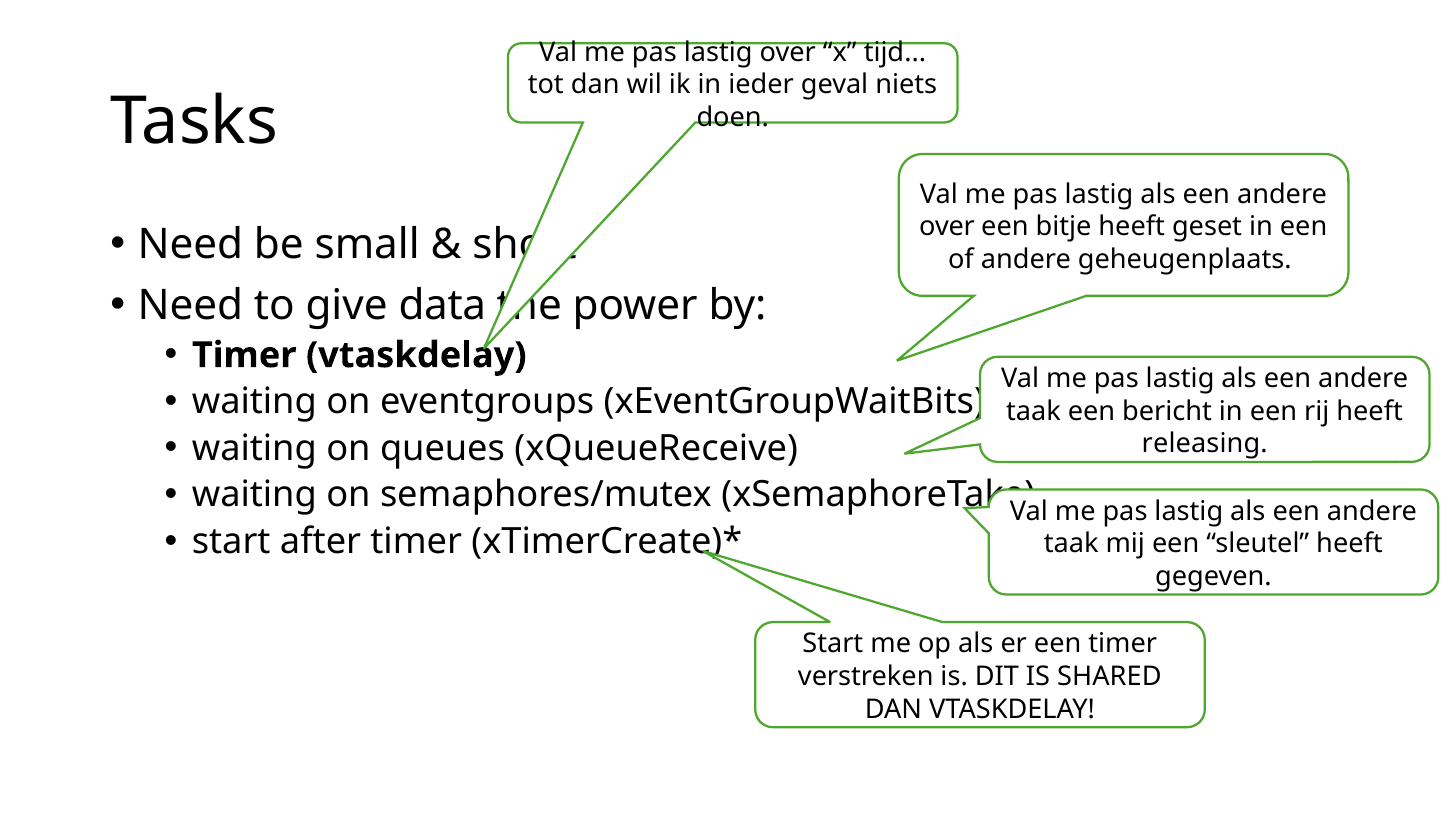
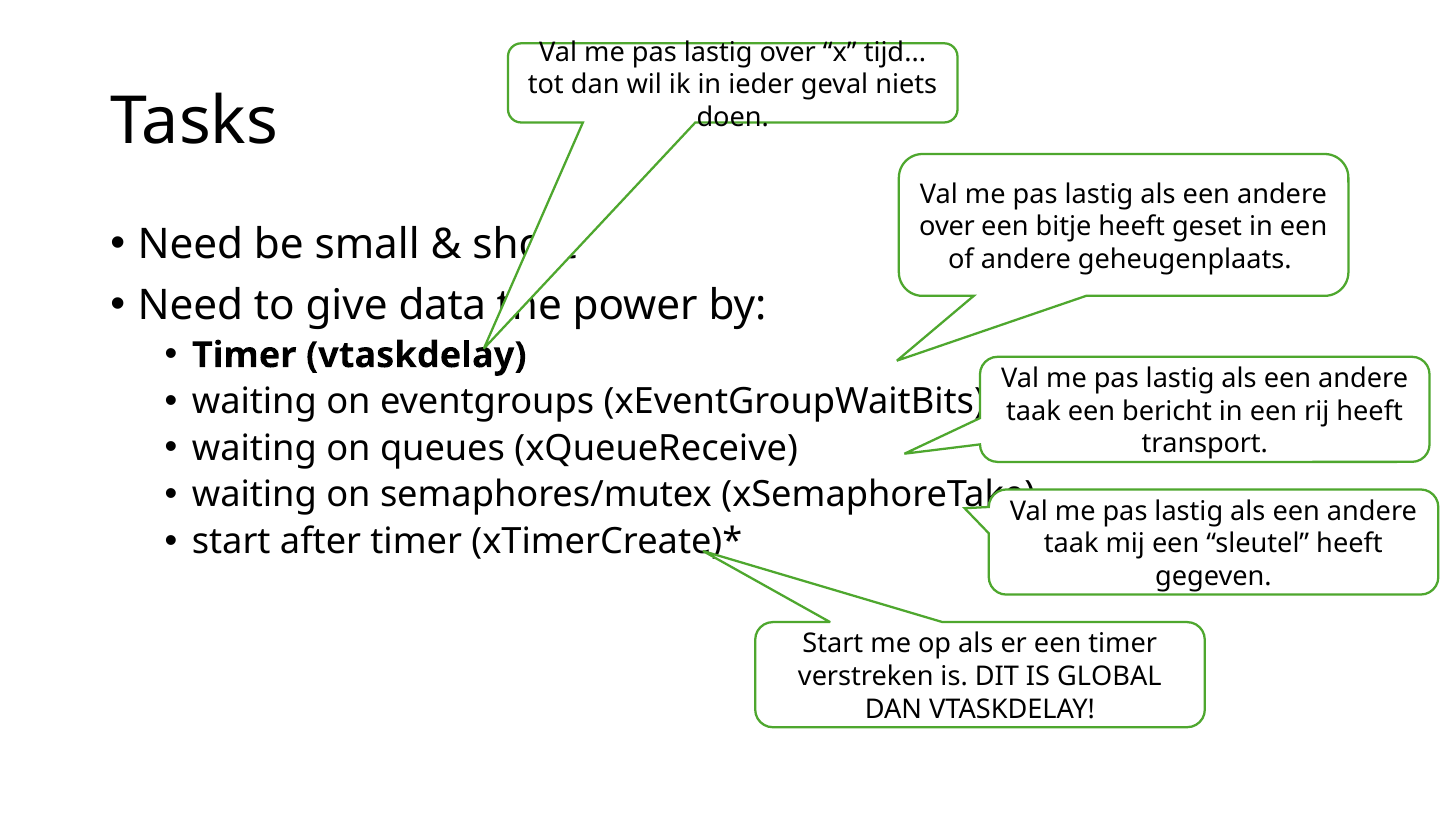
releasing: releasing -> transport (1205, 444)
SHARED: SHARED -> GLOBAL (1109, 677)
